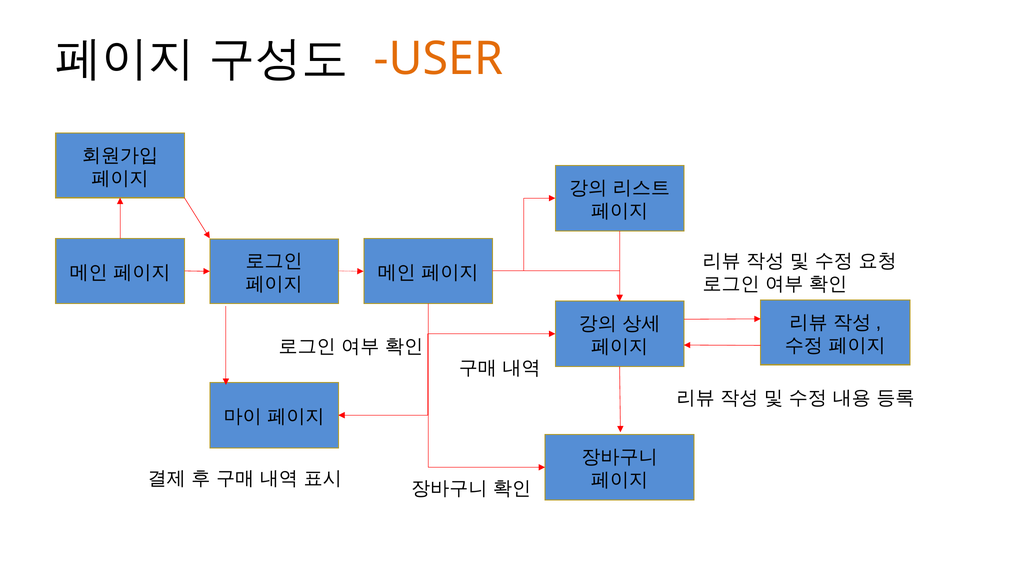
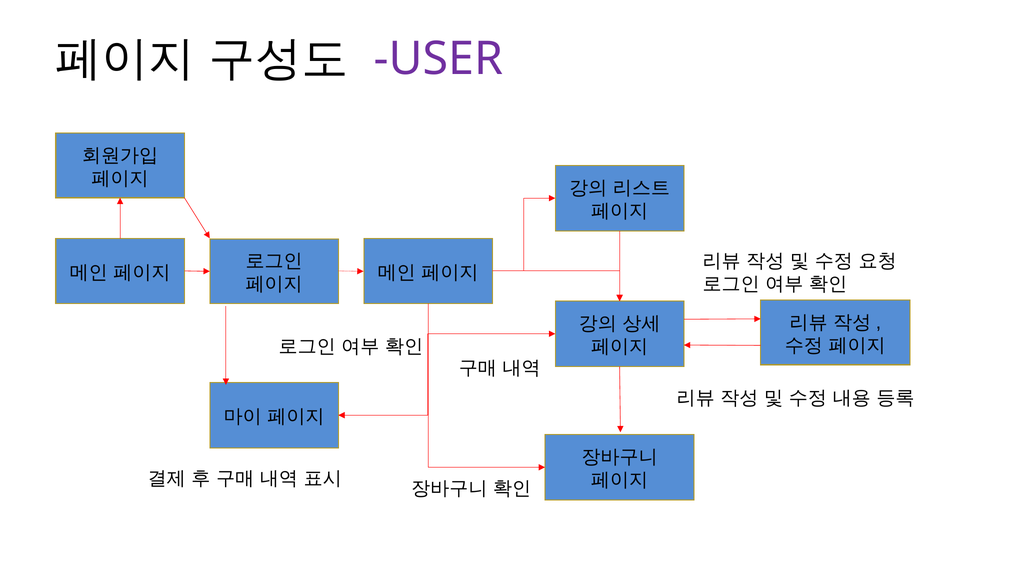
USER colour: orange -> purple (438, 59)
